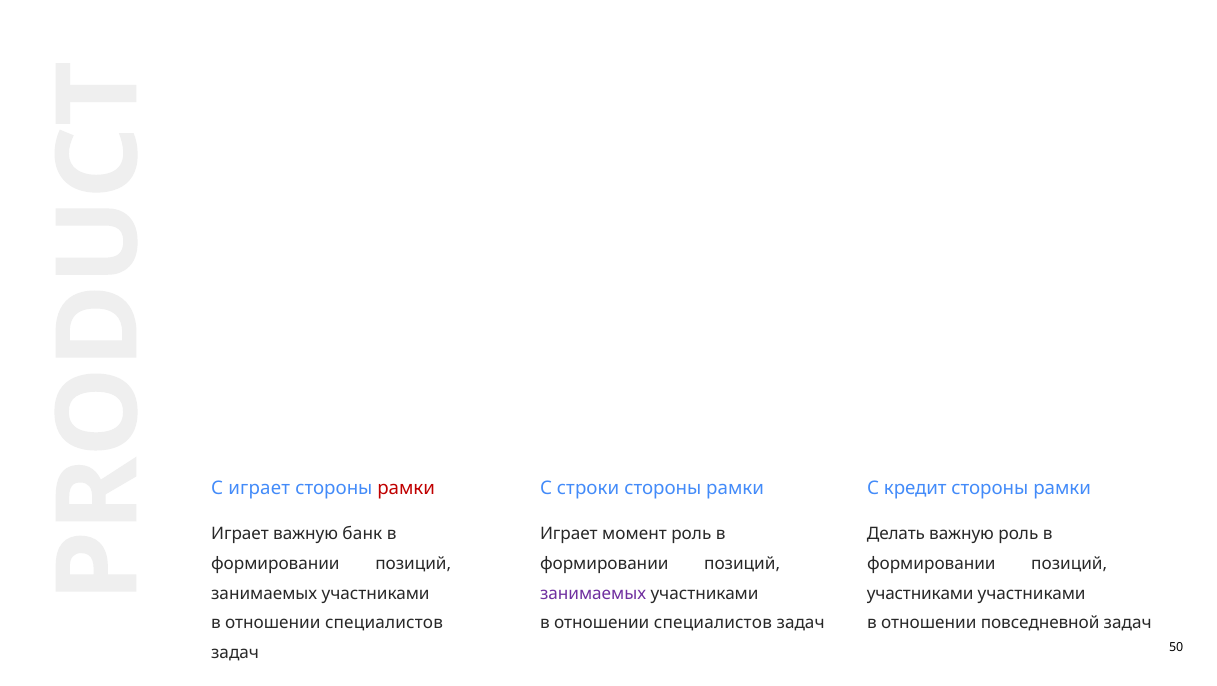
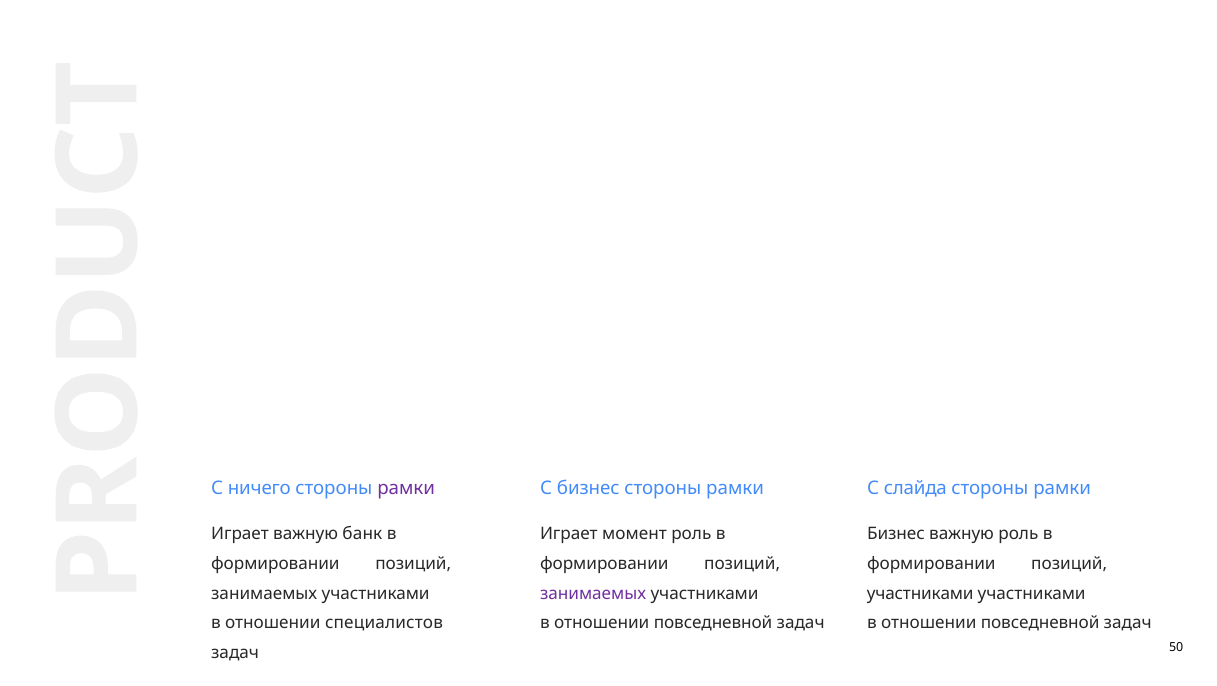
С играет: играет -> ничего (259, 488)
рамки colour: red -> purple (406, 488)
С строки: строки -> бизнес (588, 488)
кредит: кредит -> слайда (915, 488)
Делать: Делать -> Бизнес (896, 534)
специалистов: специалистов -> повседневной (713, 623)
